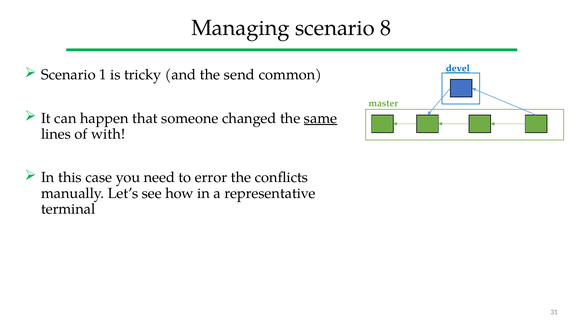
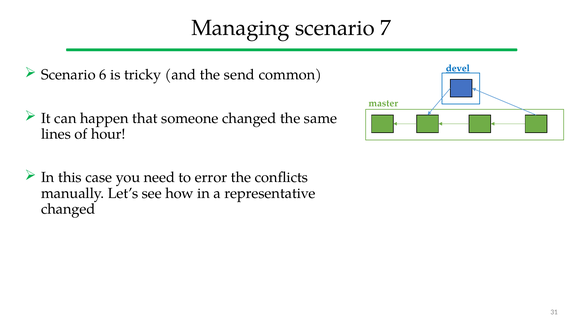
8: 8 -> 7 (386, 28)
1: 1 -> 6 (103, 75)
same underline: present -> none (321, 118)
with: with -> hour (108, 134)
terminal: terminal -> changed (68, 209)
